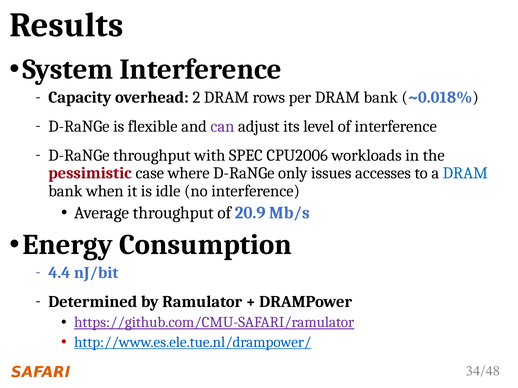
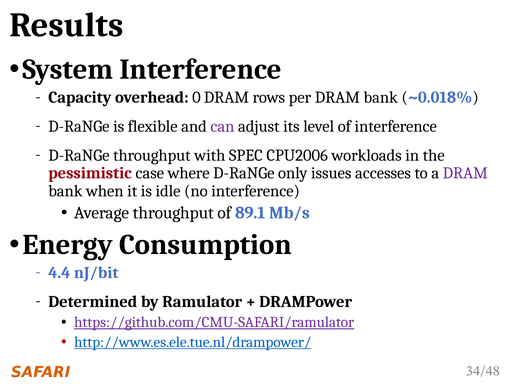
2: 2 -> 0 (196, 98)
DRAM colour: blue -> purple (465, 173)
20.9: 20.9 -> 89.1 (250, 213)
